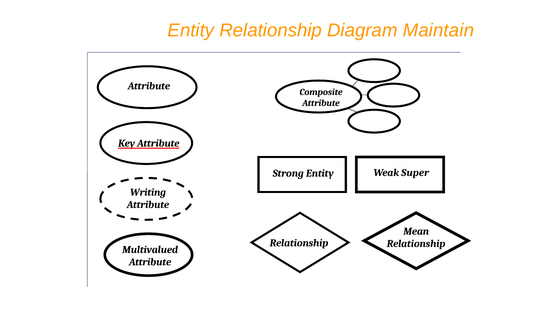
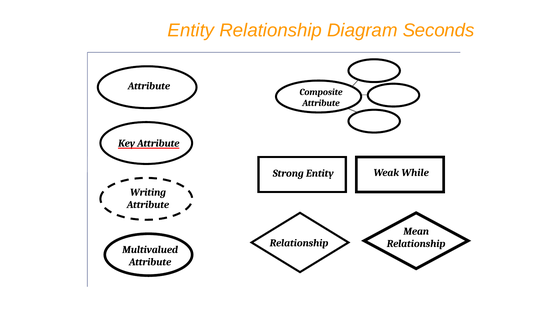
Maintain: Maintain -> Seconds (439, 30)
Super: Super -> While (415, 173)
